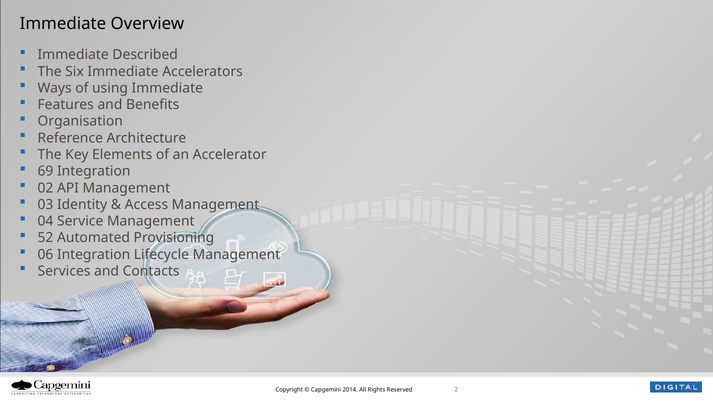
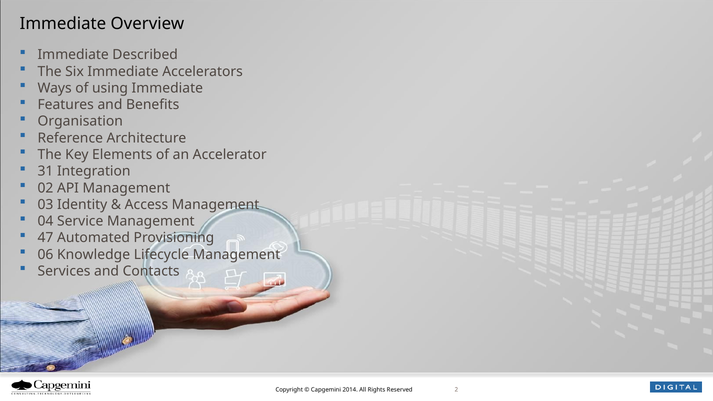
69: 69 -> 31 (45, 171)
52: 52 -> 47 (45, 238)
06 Integration: Integration -> Knowledge (94, 255)
